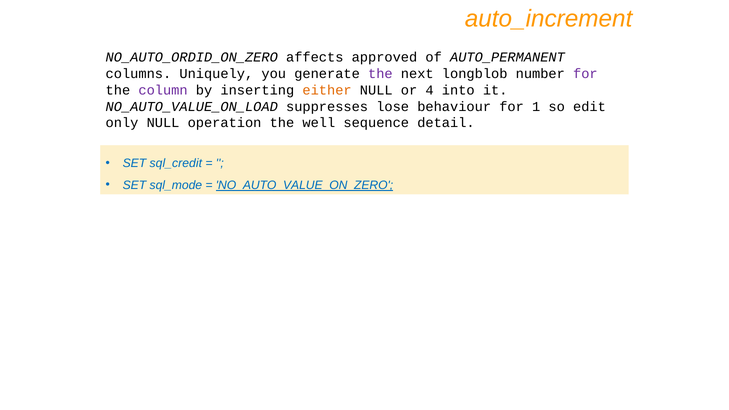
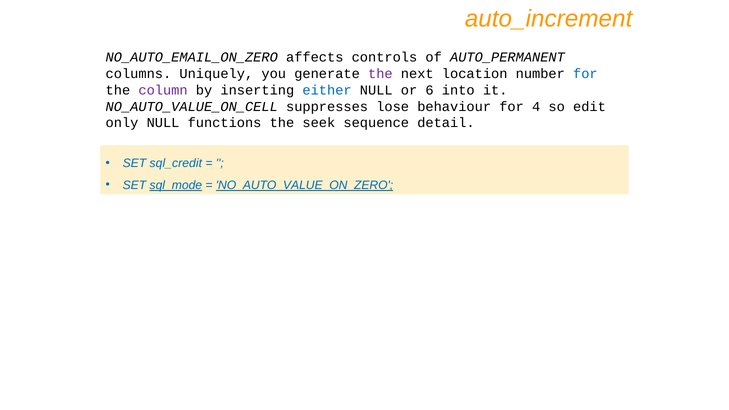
NO_AUTO_ORDID_ON_ZERO: NO_AUTO_ORDID_ON_ZERO -> NO_AUTO_EMAIL_ON_ZERO (192, 57)
approved: approved -> controls (384, 57)
longblob: longblob -> location (475, 74)
for colour: purple -> blue (585, 74)
either colour: orange -> blue (327, 90)
4: 4 -> 6 (430, 90)
NO_AUTO_VALUE_ON_LOAD: NO_AUTO_VALUE_ON_LOAD -> NO_AUTO_VALUE_ON_CELL (192, 107)
1: 1 -> 4 (536, 107)
operation: operation -> functions (225, 123)
well: well -> seek (319, 123)
sql_mode underline: none -> present (176, 185)
